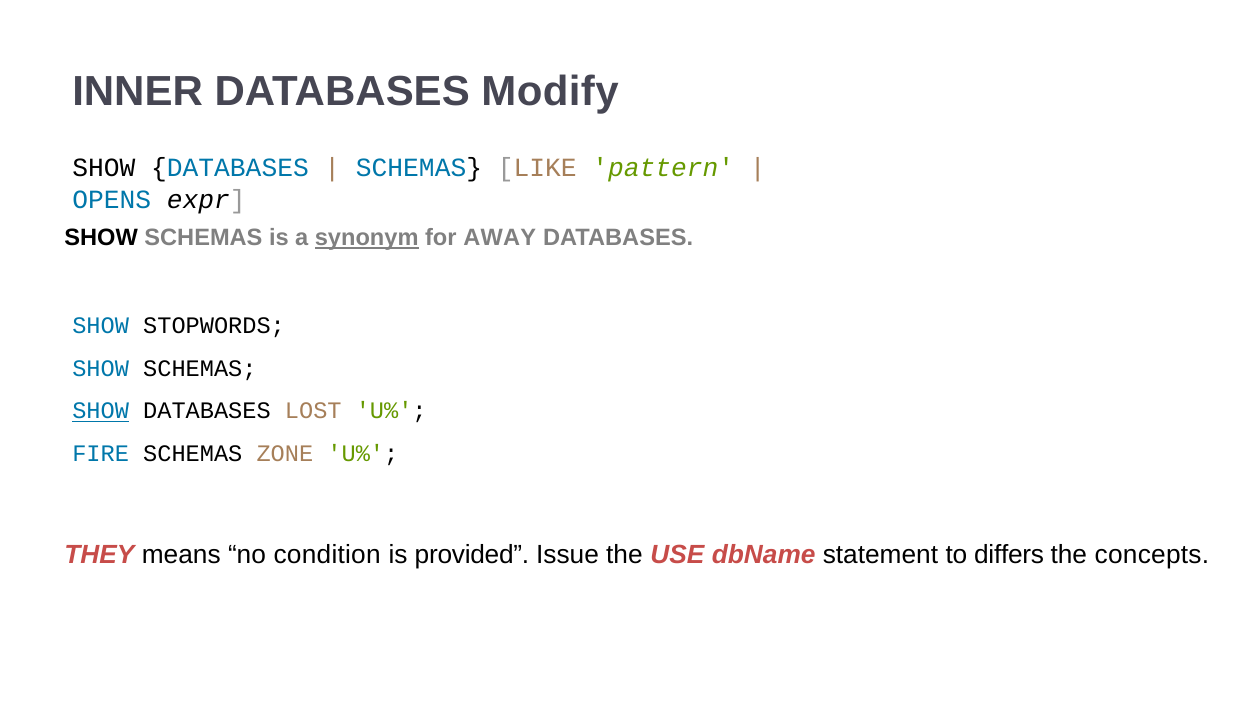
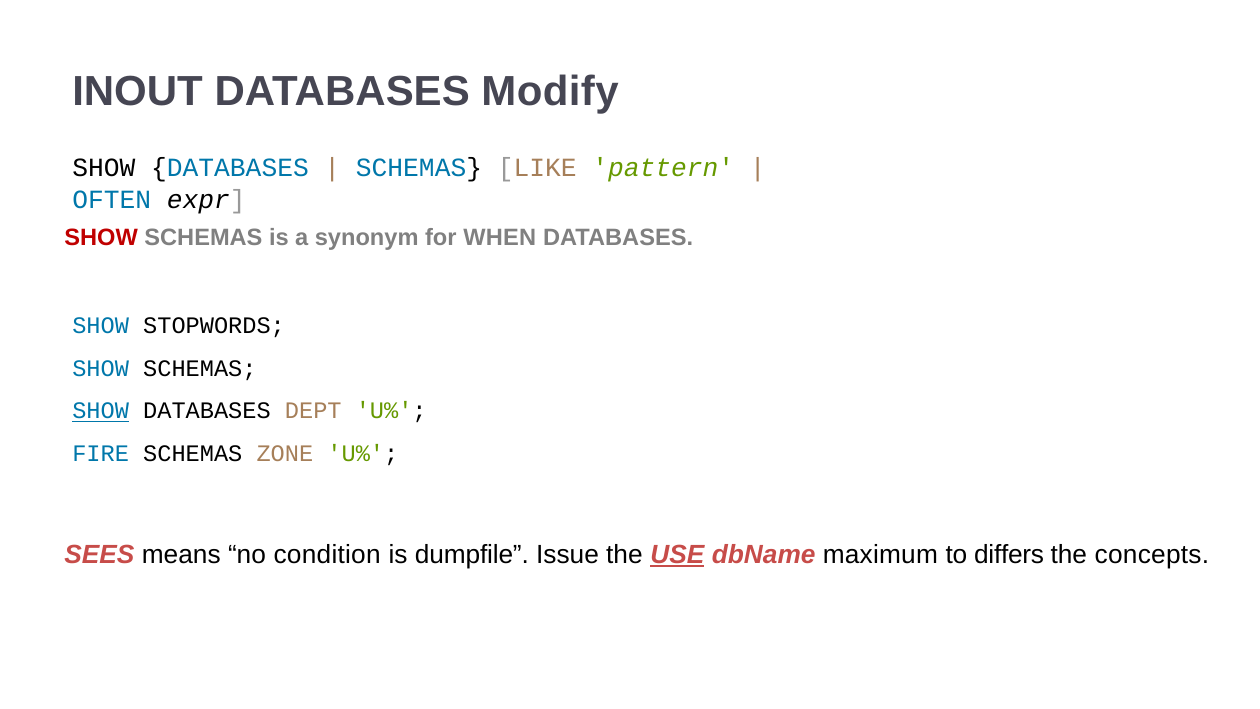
INNER: INNER -> INOUT (138, 91)
OPENS: OPENS -> OFTEN (112, 200)
SHOW colour: black -> red (101, 238)
synonym underline: present -> none (367, 238)
AWAY: AWAY -> WHEN (500, 238)
LOST: LOST -> DEPT (313, 411)
THEY: THEY -> SEES (99, 555)
provided: provided -> dumpfile (472, 555)
USE underline: none -> present (677, 555)
statement: statement -> maximum (880, 555)
